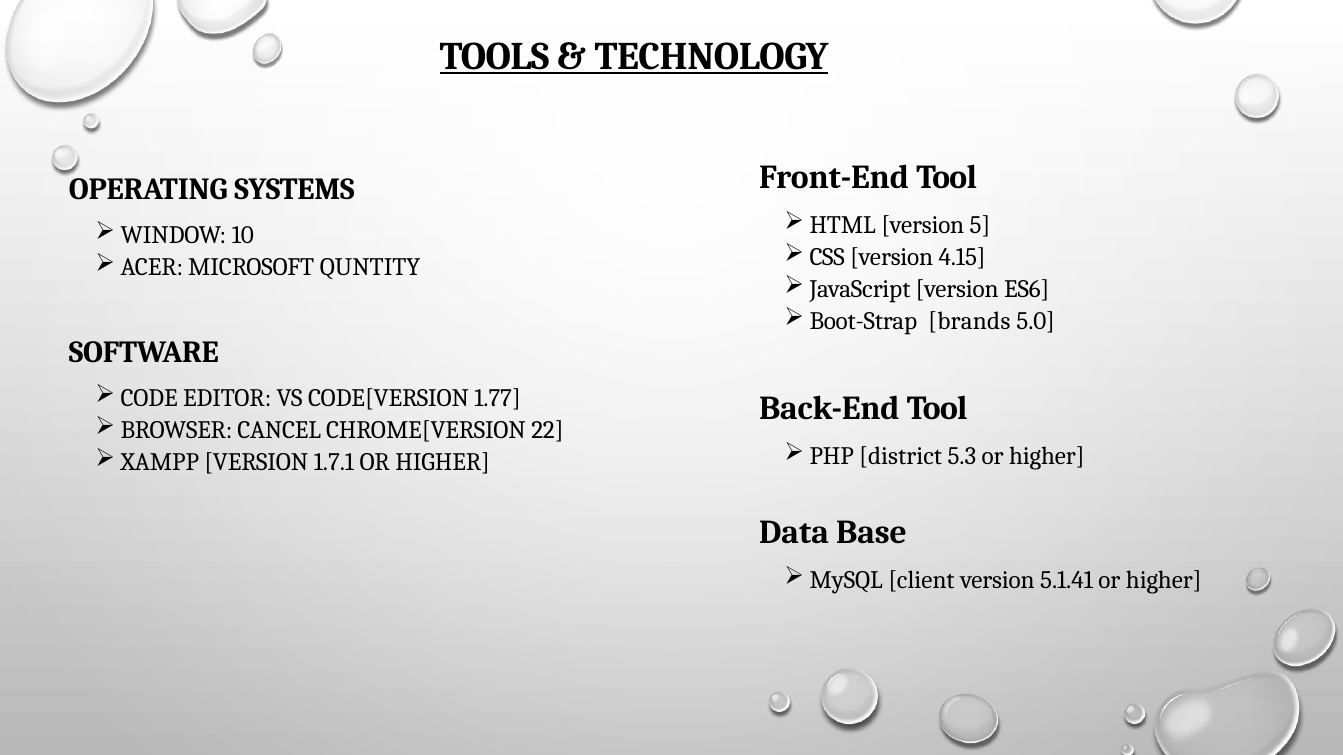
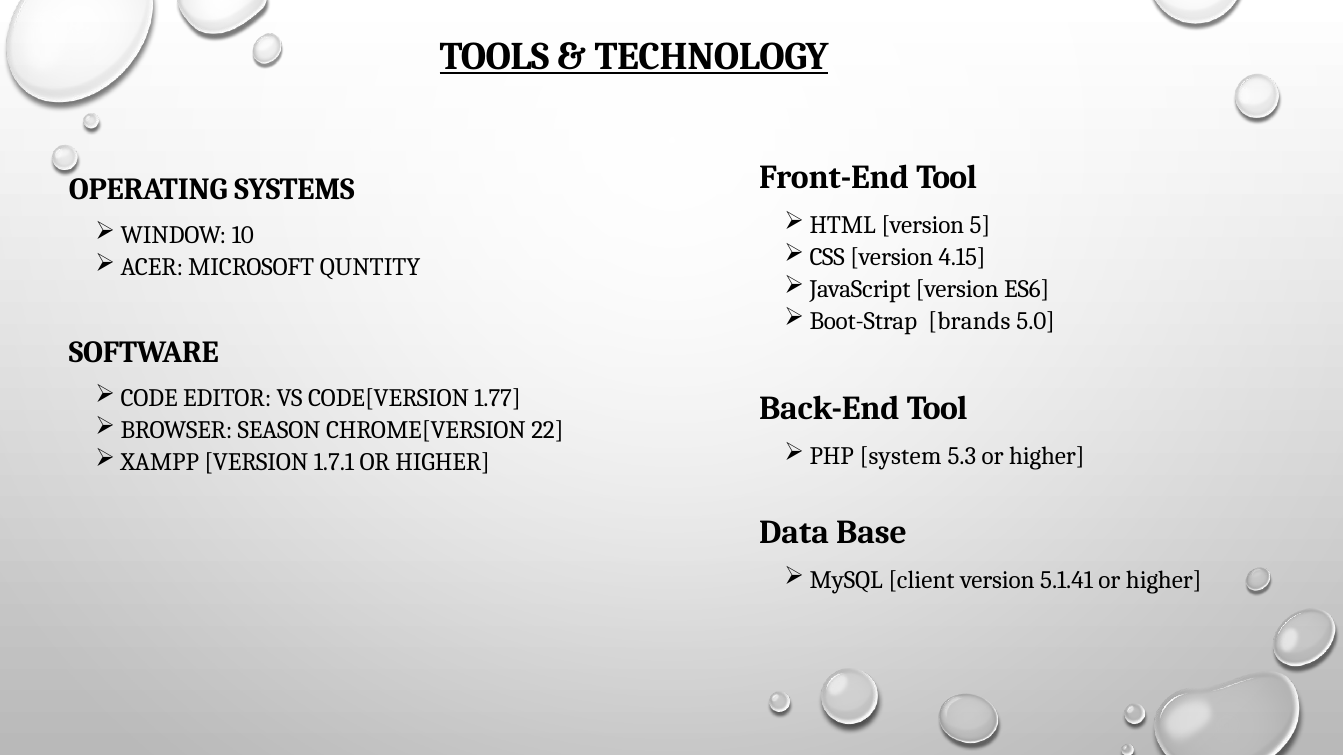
CANCEL: CANCEL -> SEASON (279, 430)
district: district -> system (901, 456)
